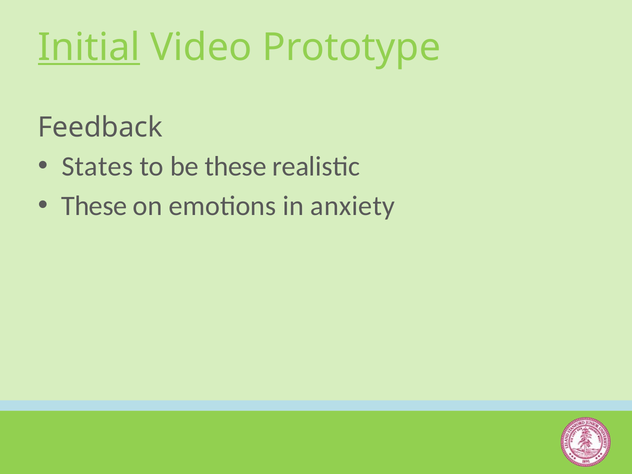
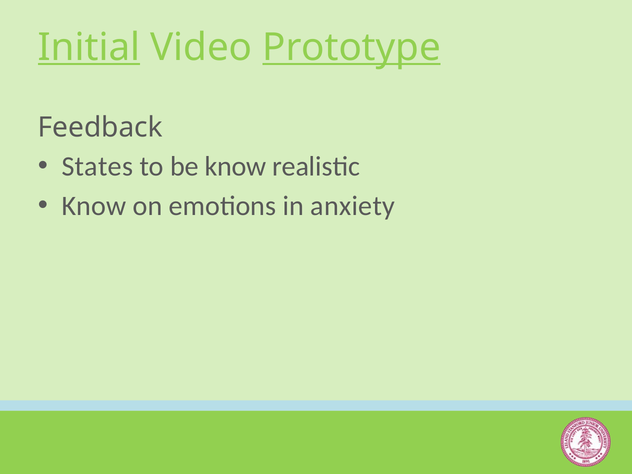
Prototype underline: none -> present (352, 47)
be these: these -> know (236, 167)
These: These -> Know (94, 206)
